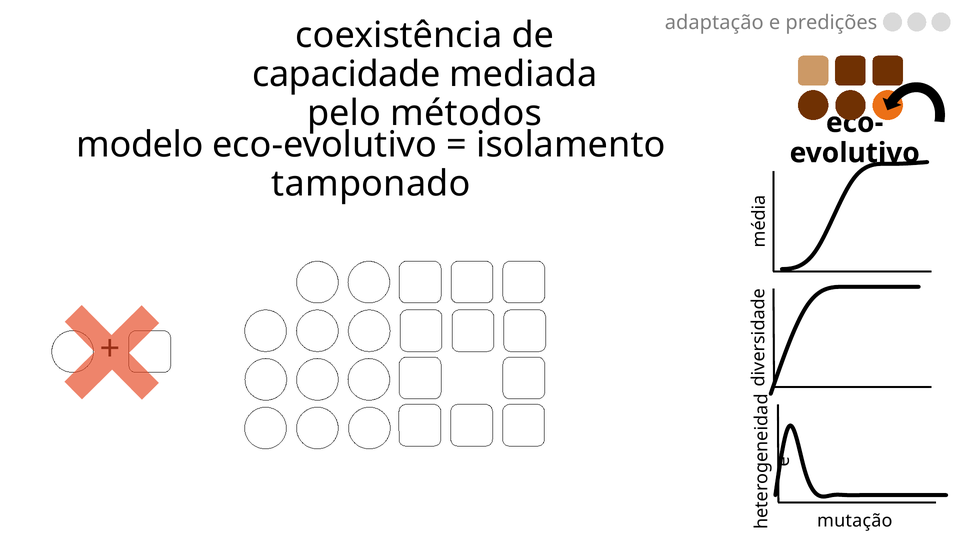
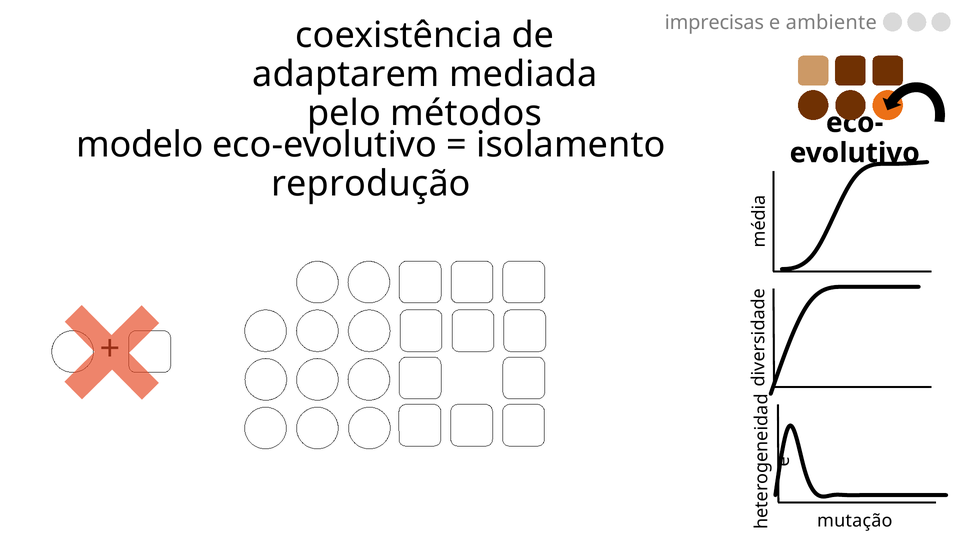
adaptação: adaptação -> imprecisas (714, 23)
predições: predições -> ambiente (831, 23)
capacidade: capacidade -> adaptarem (346, 74)
tamponado: tamponado -> reprodução (371, 184)
